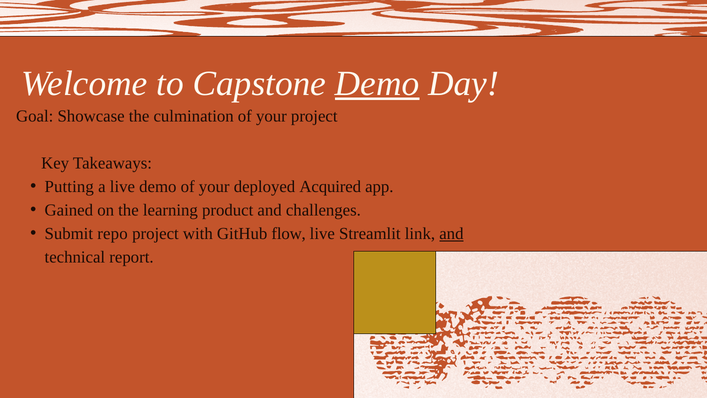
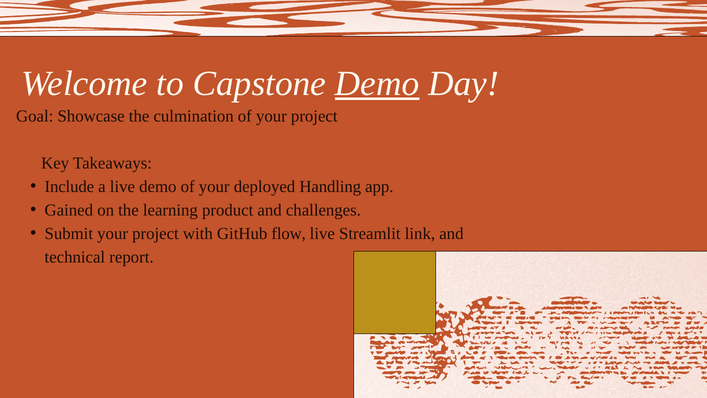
Putting: Putting -> Include (69, 187)
Acquired: Acquired -> Handling (330, 187)
Submit repo: repo -> your (113, 234)
and underline: present -> none (451, 234)
